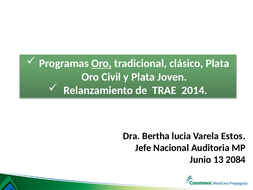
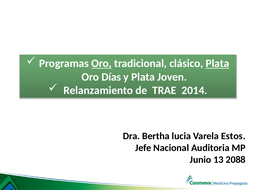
Plata underline: none -> present (217, 63)
Civil: Civil -> Días (111, 77)
2084: 2084 -> 2088 (236, 159)
